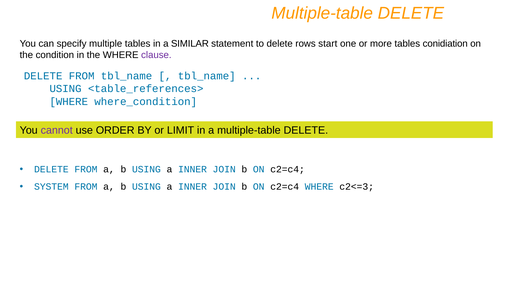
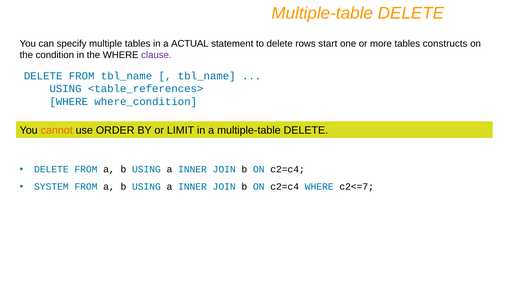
SIMILAR: SIMILAR -> ACTUAL (190, 44)
conidiation: conidiation -> constructs (445, 44)
cannot colour: purple -> orange (57, 130)
c2<=3: c2<=3 -> c2<=7 (357, 187)
